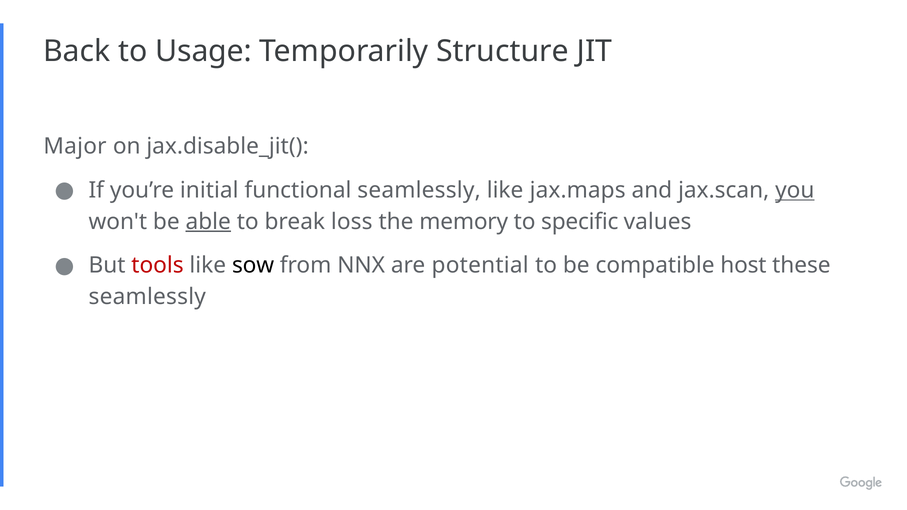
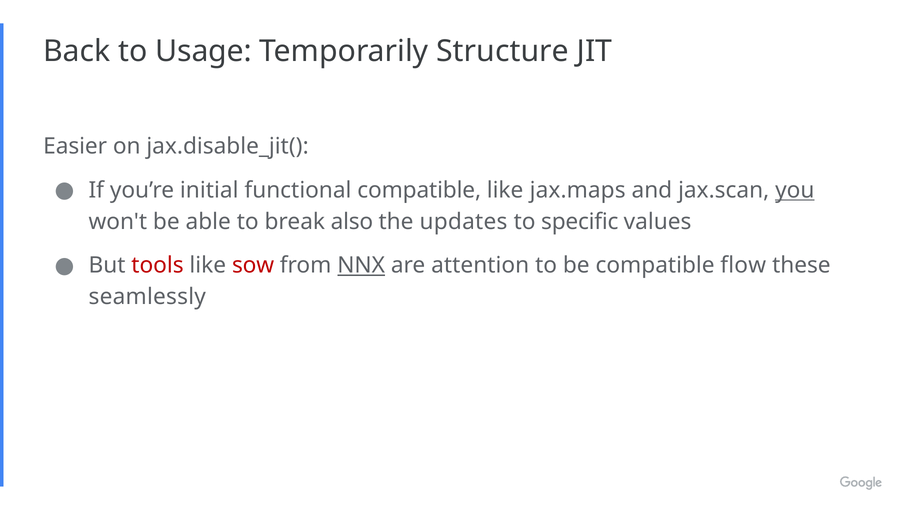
Major: Major -> Easier (75, 146)
functional seamlessly: seamlessly -> compatible (419, 190)
able underline: present -> none (208, 222)
loss: loss -> also (352, 222)
memory: memory -> updates (463, 222)
sow colour: black -> red (253, 266)
NNX underline: none -> present (361, 266)
potential: potential -> attention (480, 266)
host: host -> flow (743, 266)
